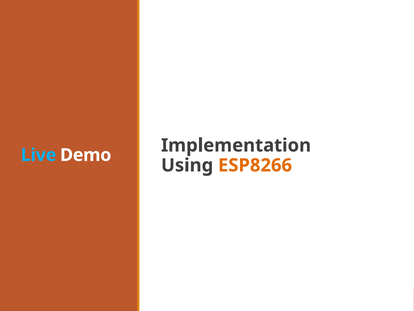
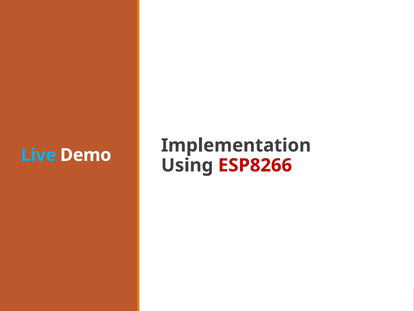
ESP8266 colour: orange -> red (255, 165)
